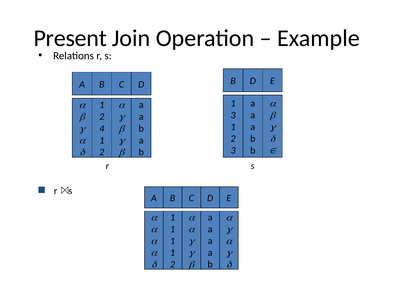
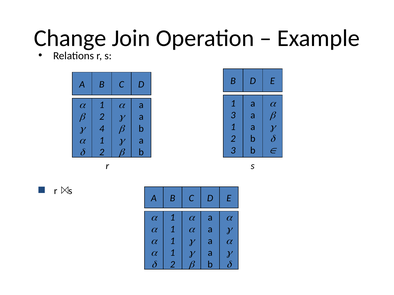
Present: Present -> Change (70, 38)
